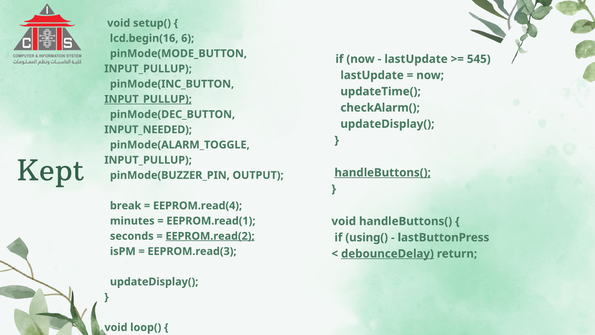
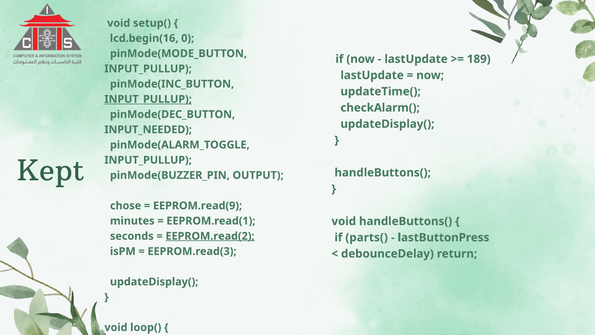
6: 6 -> 0 (188, 38)
545: 545 -> 189 (479, 59)
handleButtons( underline: present -> none (383, 172)
break: break -> chose (126, 206)
EEPROM.read(4: EEPROM.read(4 -> EEPROM.read(9 (198, 206)
using(: using( -> parts( (367, 237)
debounceDelay underline: present -> none (387, 254)
